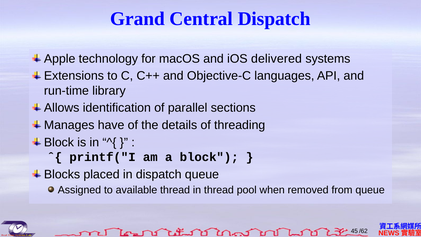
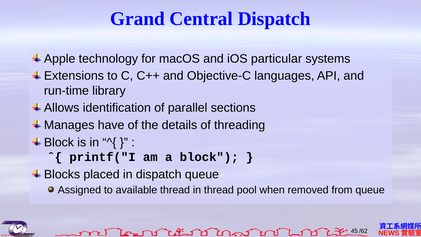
delivered: delivered -> particular (276, 59)
